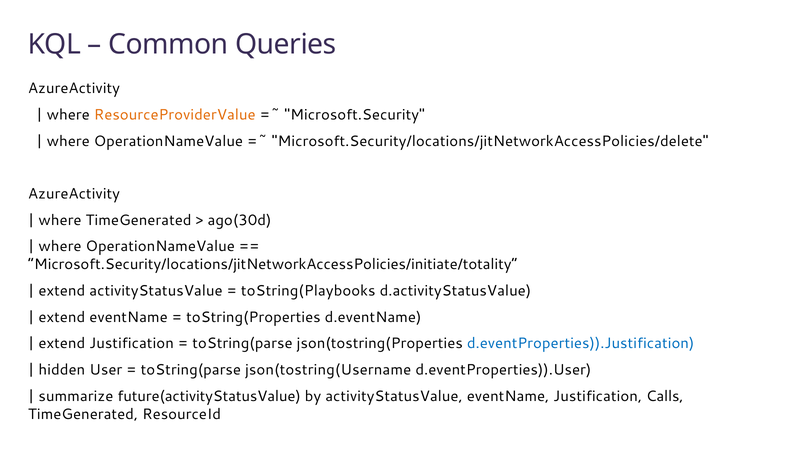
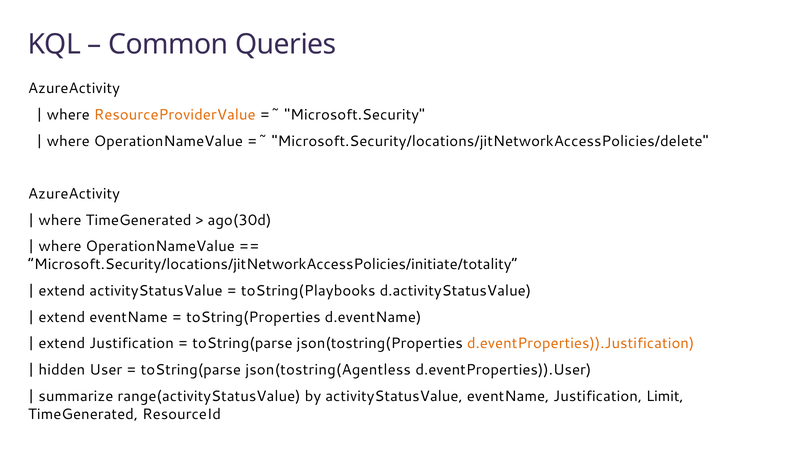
d.eventProperties)).Justification colour: blue -> orange (581, 343)
json(tostring(Username: json(tostring(Username -> json(tostring(Agentless (328, 370)
future(activityStatusValue: future(activityStatusValue -> range(activityStatusValue (209, 396)
Calls: Calls -> Limit (665, 396)
